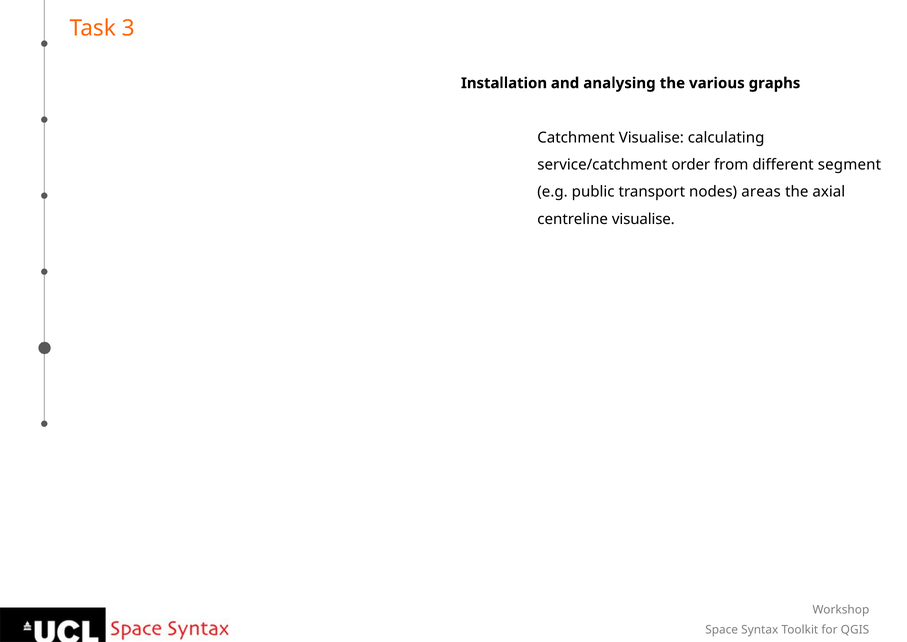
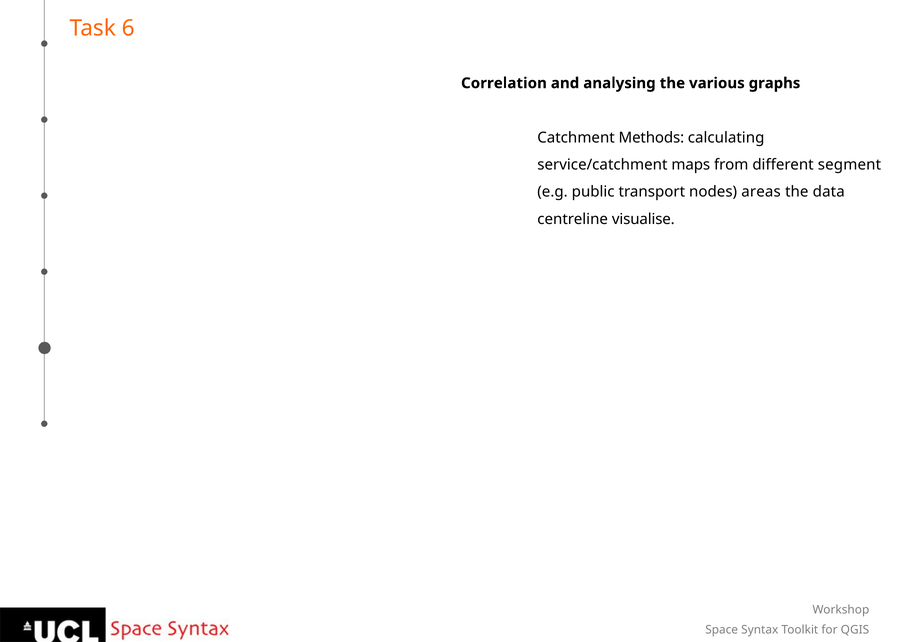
3: 3 -> 6 (128, 28)
Installation: Installation -> Correlation (504, 83)
Catchment Visualise: Visualise -> Methods (651, 137)
order: order -> maps (691, 165)
axial: axial -> data (829, 192)
